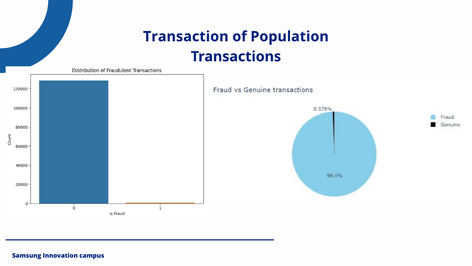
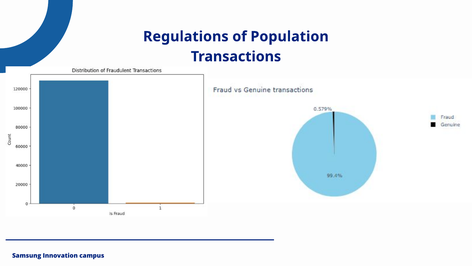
Transaction: Transaction -> Regulations (186, 37)
